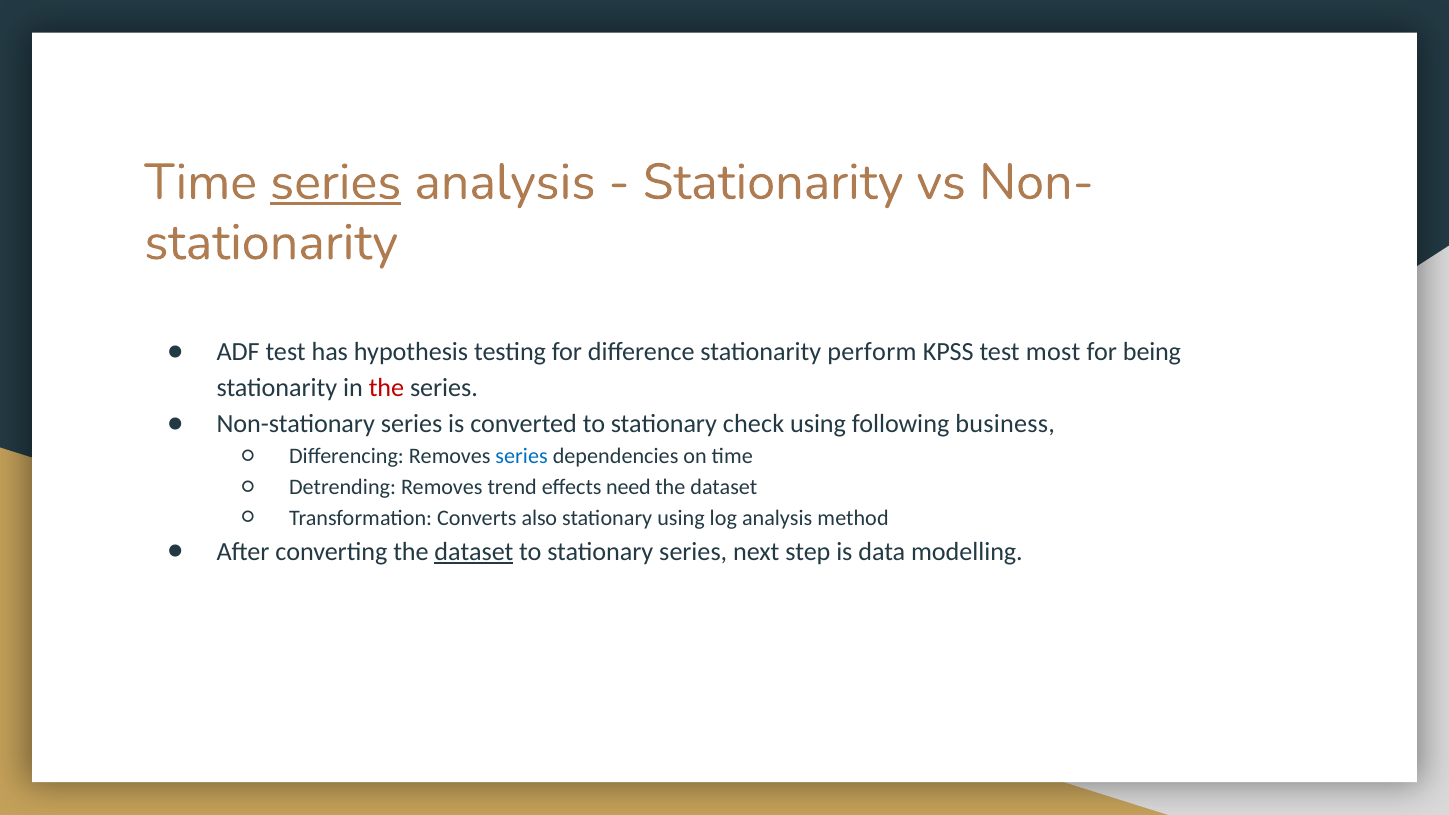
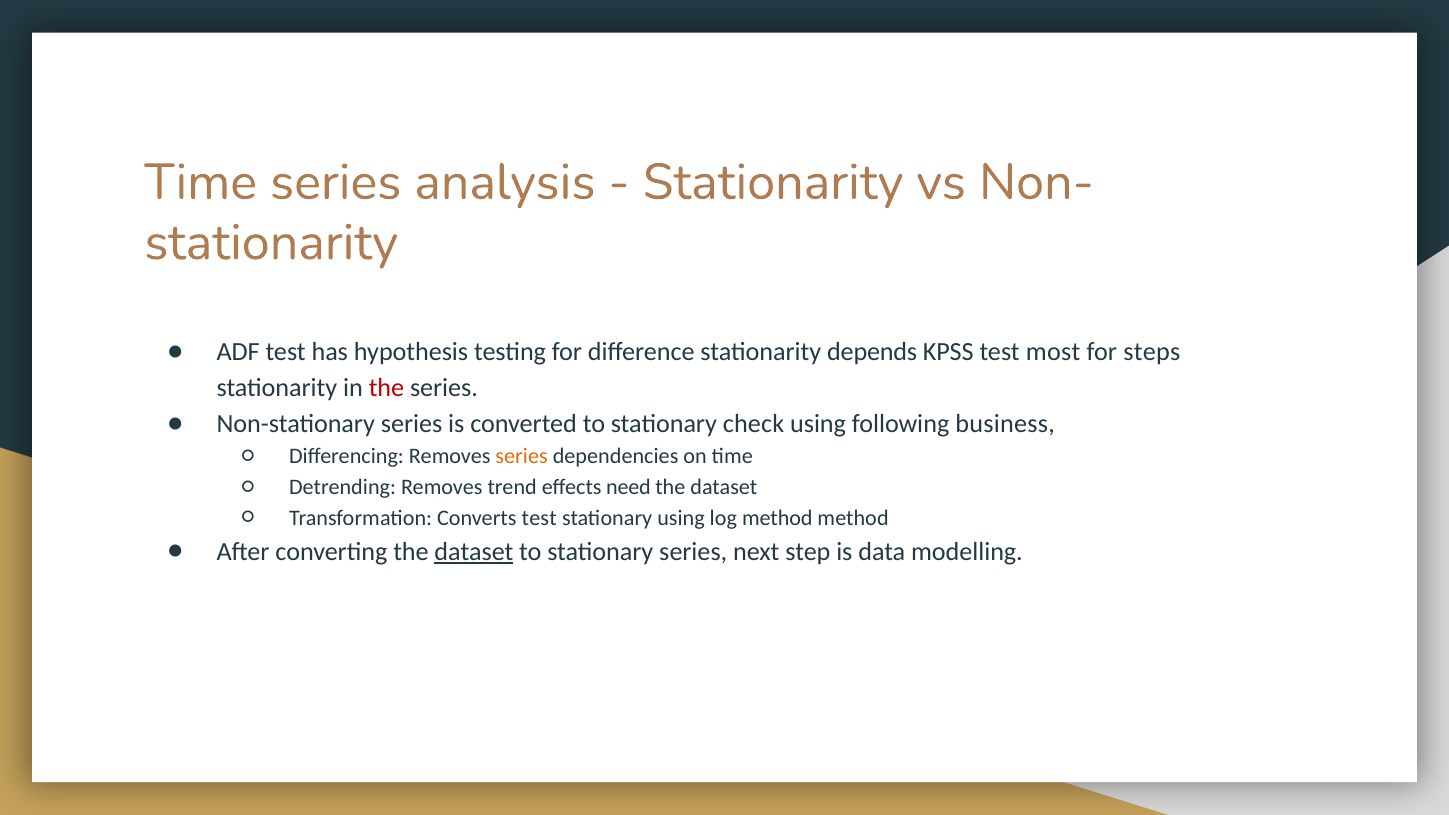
series underline: present -> none (336, 182)
perform: perform -> depends (872, 352)
being: being -> steps (1152, 352)
series colour: blue -> orange (522, 457)
Converts also: also -> test (539, 518)
log analysis: analysis -> method (777, 518)
